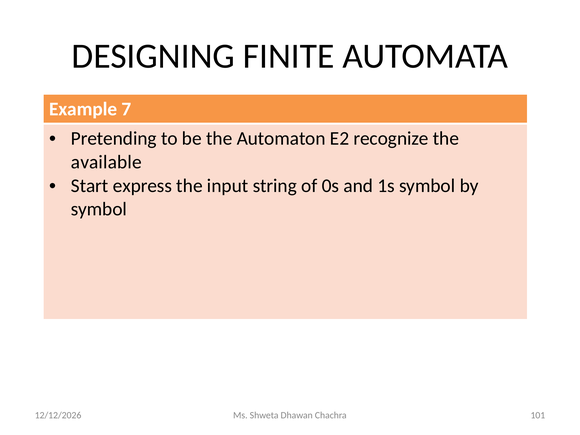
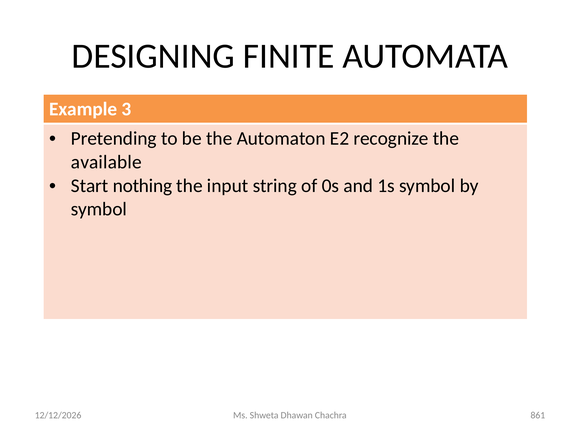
7: 7 -> 3 (127, 109)
express: express -> nothing (142, 186)
101: 101 -> 861 (538, 415)
